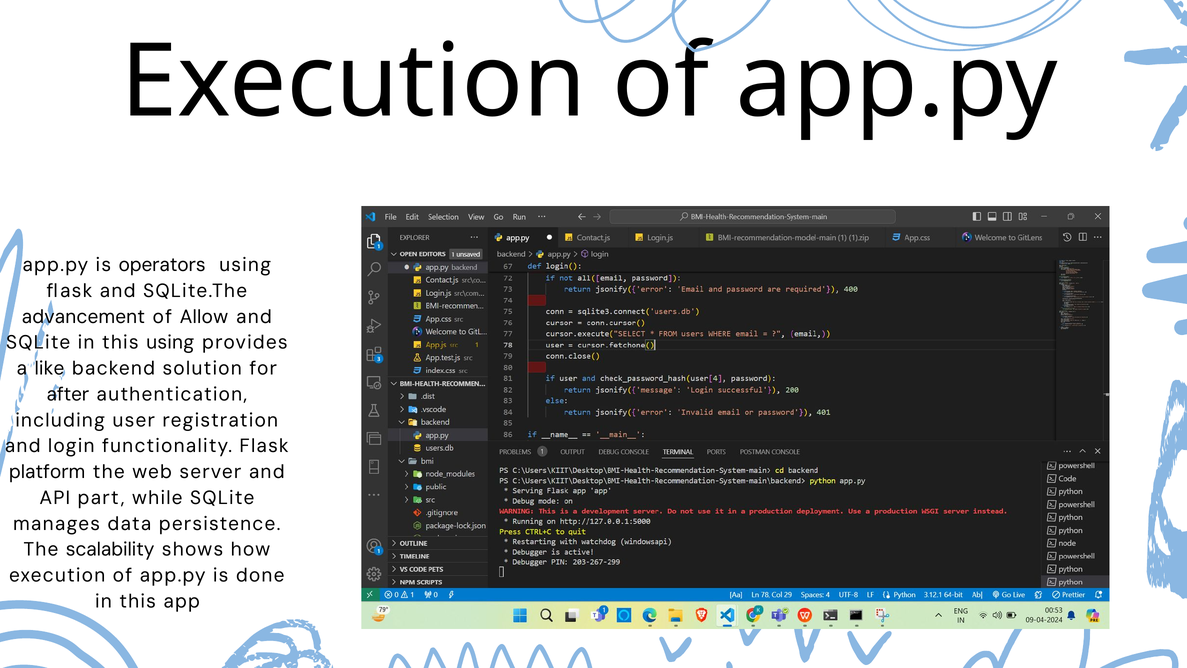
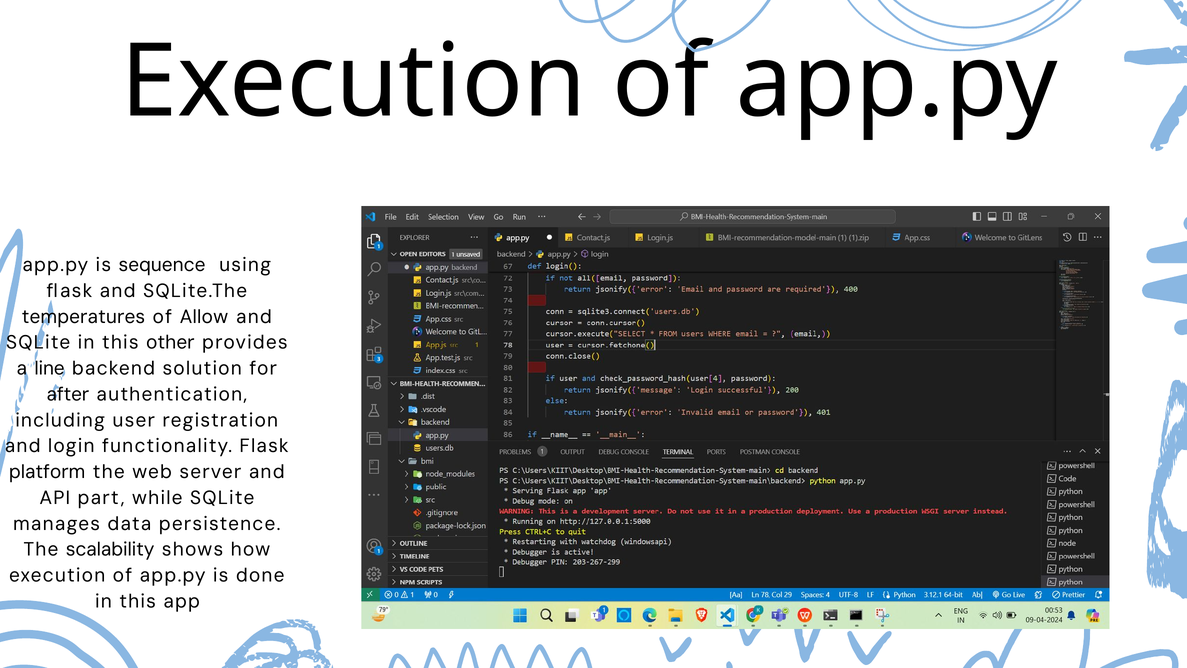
operators: operators -> sequence (162, 265)
advancement: advancement -> temperatures (83, 317)
this using: using -> other (170, 342)
like: like -> line (50, 368)
